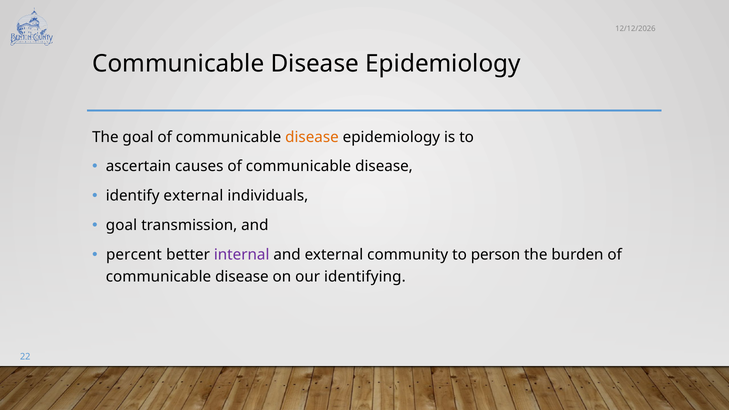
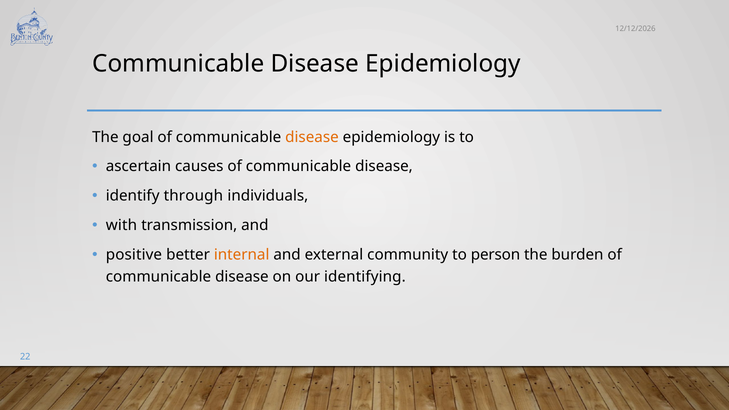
identify external: external -> through (193, 196)
goal: goal -> with (121, 225)
percent: percent -> positive (134, 255)
internal colour: purple -> orange (242, 255)
